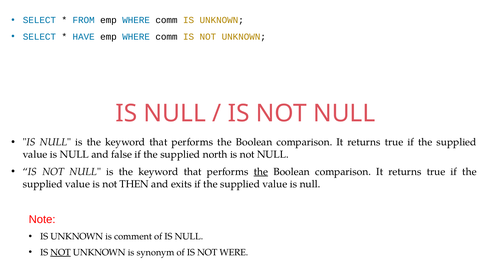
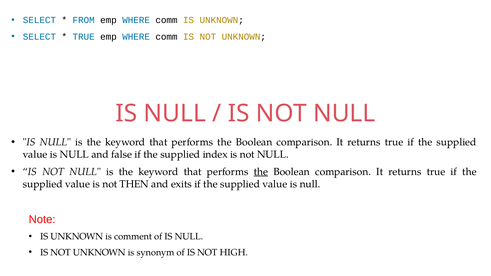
HAVE: HAVE -> TRUE (84, 37)
north: north -> index (215, 155)
NOT underline: present -> none (61, 253)
WERE: WERE -> HIGH (234, 253)
